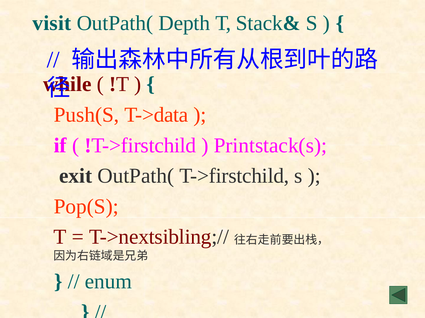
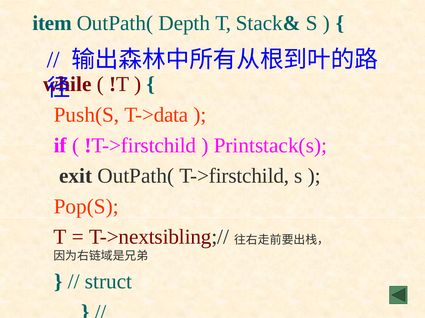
visit: visit -> item (52, 23)
enum: enum -> struct (108, 282)
